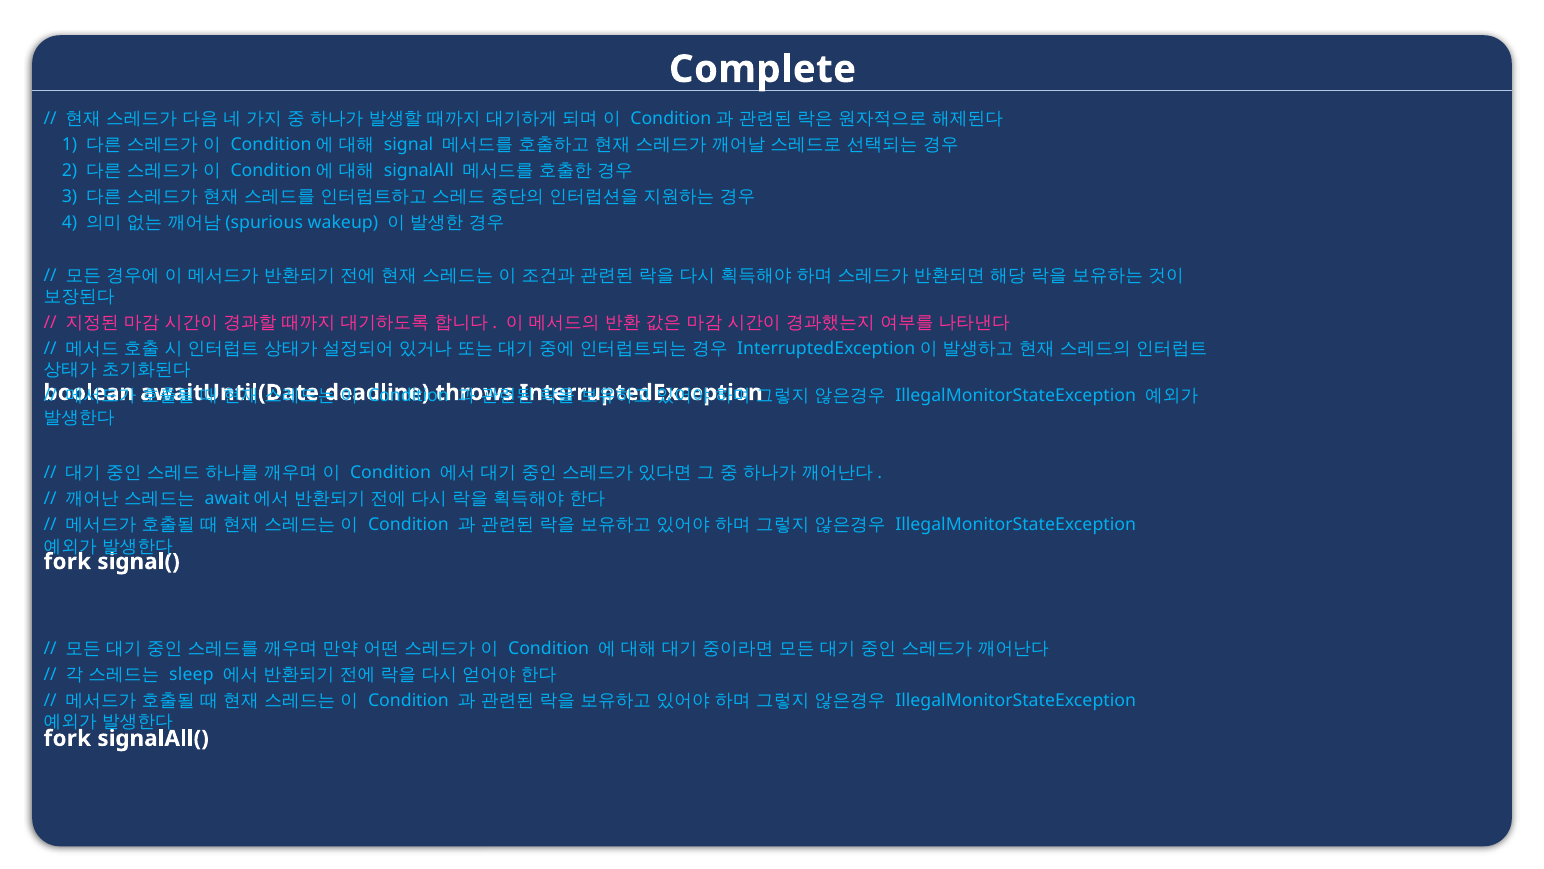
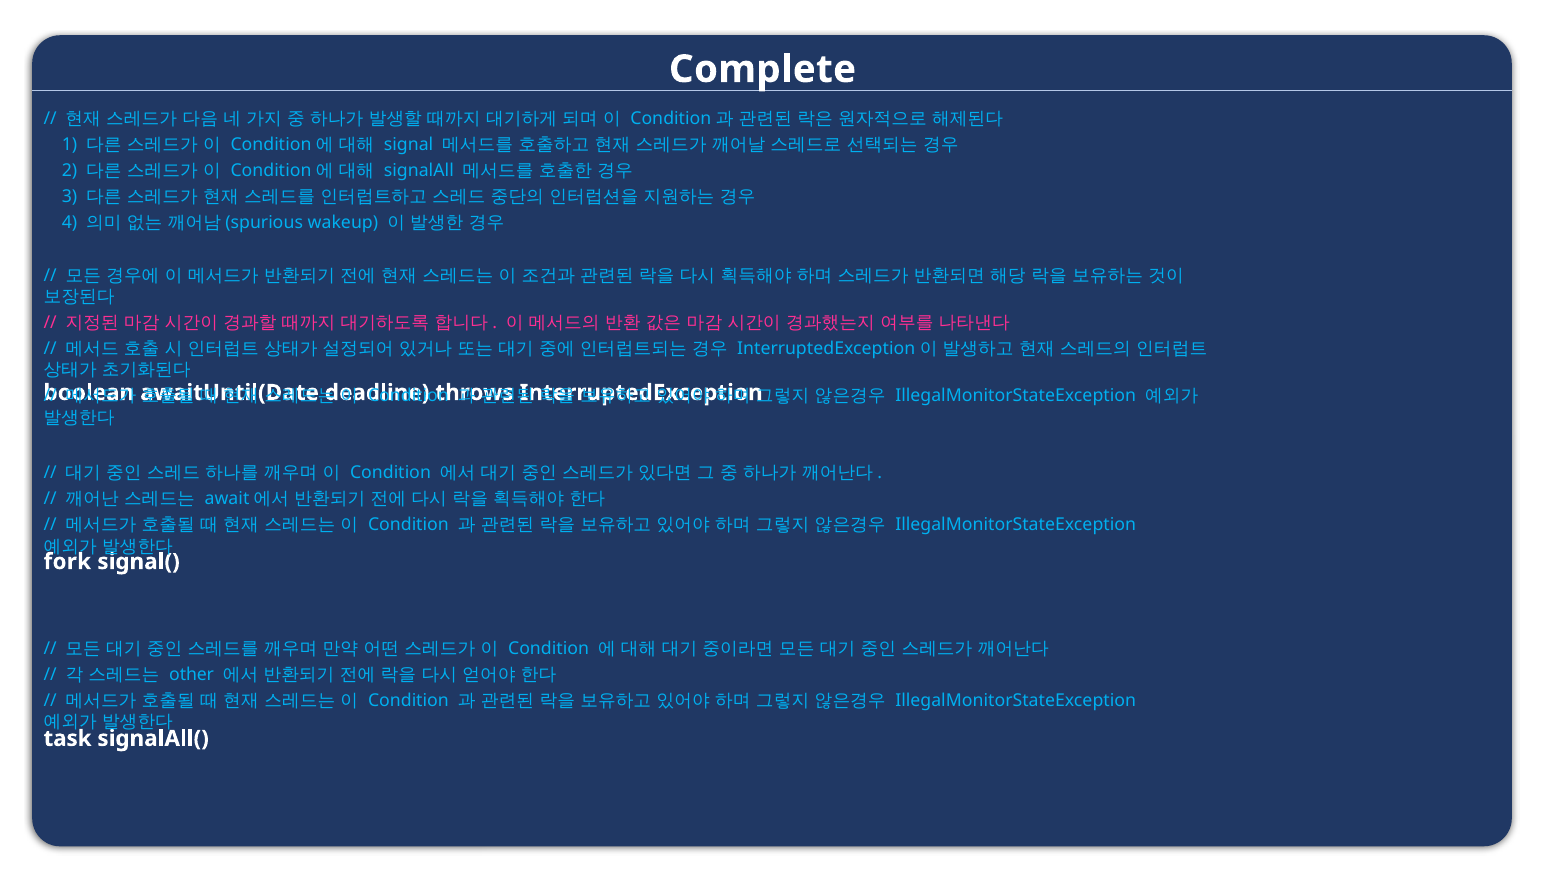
sleep: sleep -> other (192, 674)
fork: fork -> task (68, 738)
